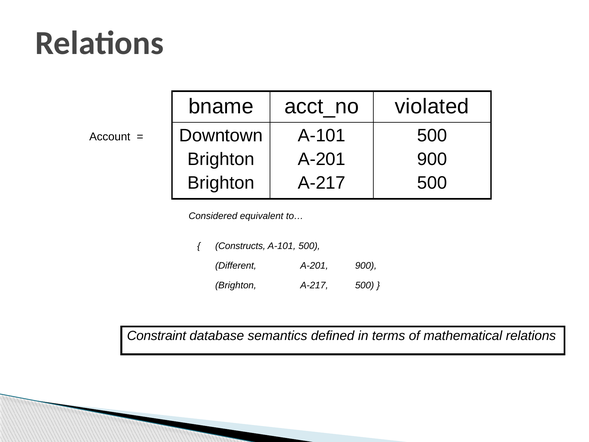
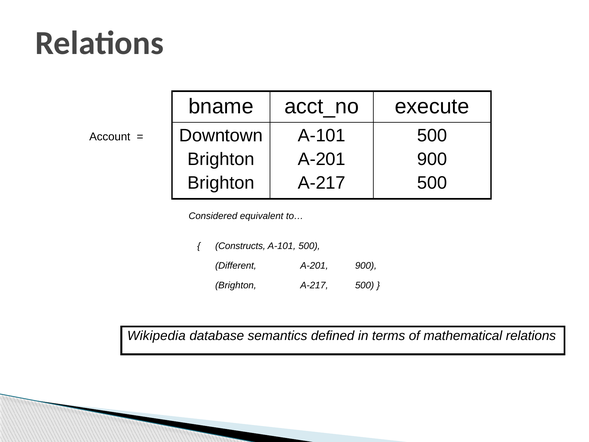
violated: violated -> execute (432, 106)
Constraint: Constraint -> Wikipedia (156, 336)
